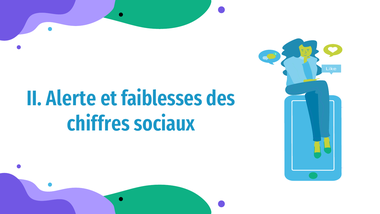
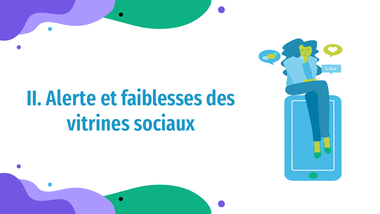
chiffres: chiffres -> vitrines (98, 124)
